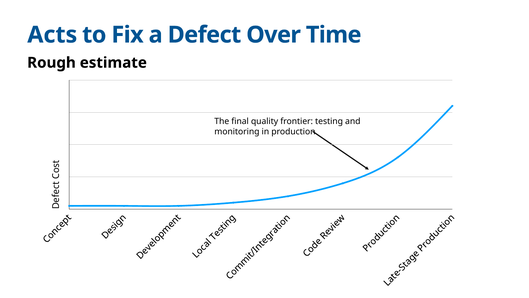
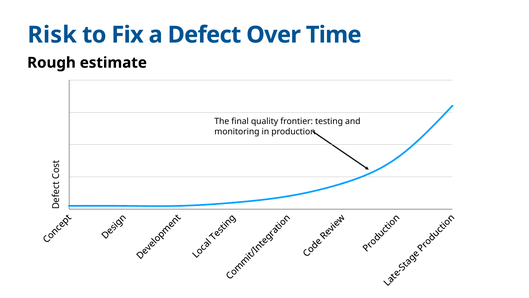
Acts: Acts -> Risk (52, 35)
